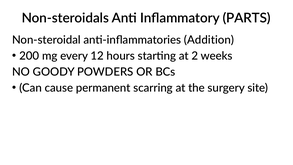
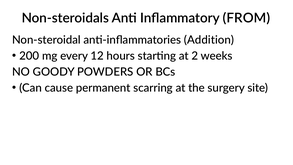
PARTS: PARTS -> FROM (246, 18)
